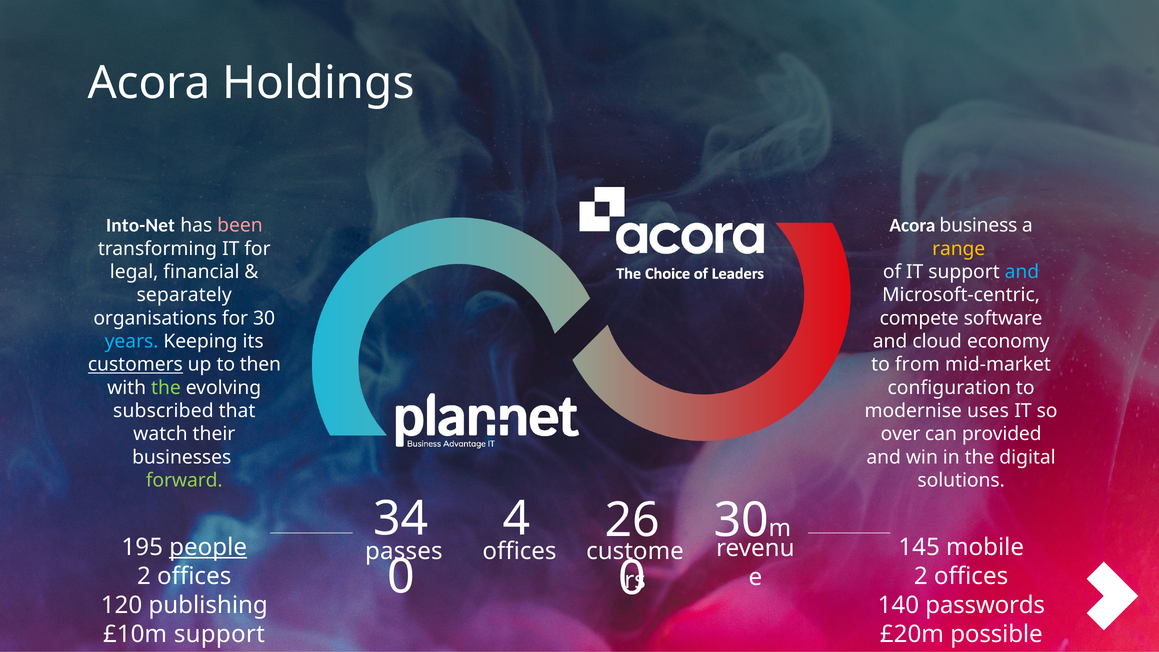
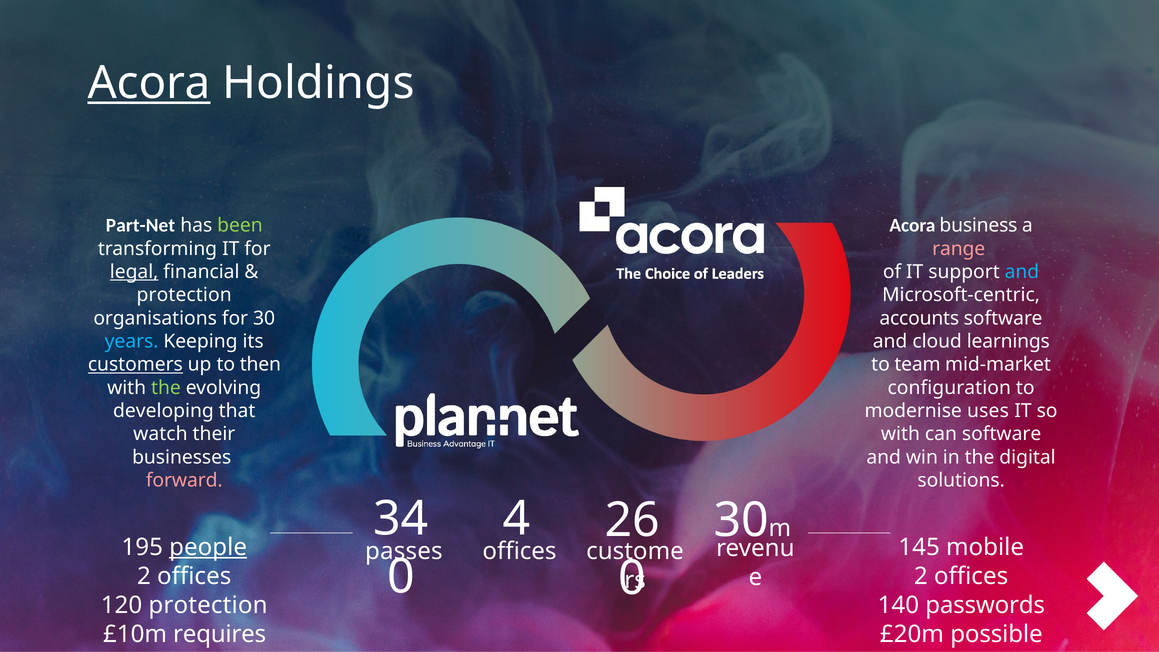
Acora underline: none -> present (149, 83)
Into-Net: Into-Net -> Part-Net (140, 225)
been colour: pink -> light green (240, 225)
range colour: yellow -> pink (959, 249)
legal underline: none -> present (134, 272)
separately: separately -> protection (184, 295)
compete: compete -> accounts (919, 318)
economy: economy -> learnings (1008, 341)
from: from -> team (918, 364)
subscribed: subscribed -> developing (163, 411)
over: over -> with (900, 434)
can provided: provided -> software (1002, 434)
forward colour: light green -> pink (184, 480)
120 publishing: publishing -> protection (208, 605)
£10m support: support -> requires (220, 634)
